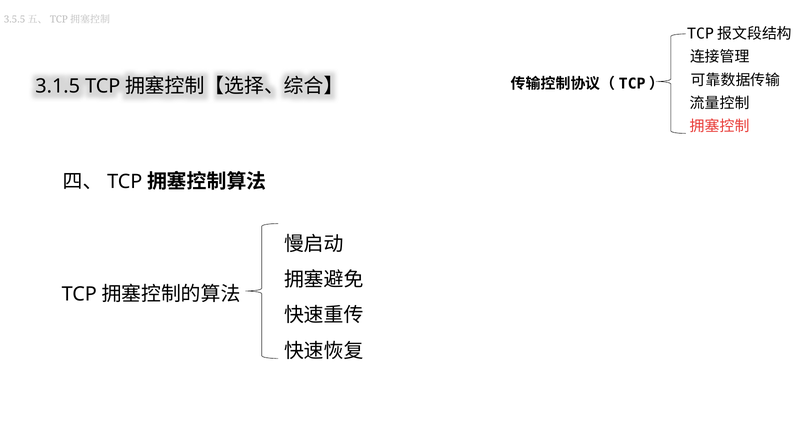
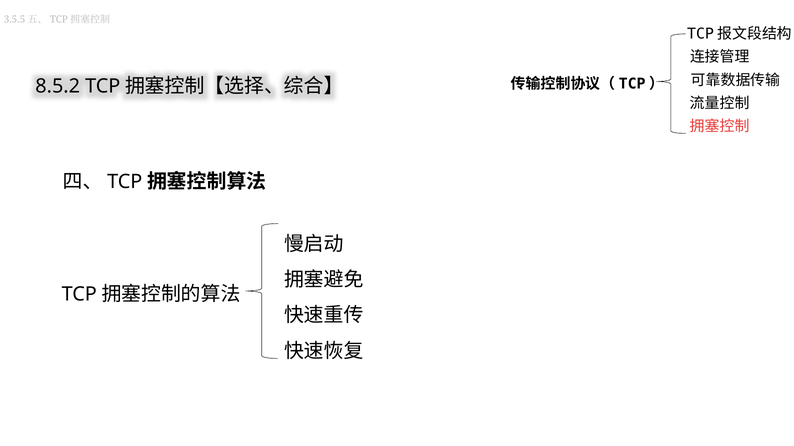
3.1.5: 3.1.5 -> 8.5.2 (58, 87)
